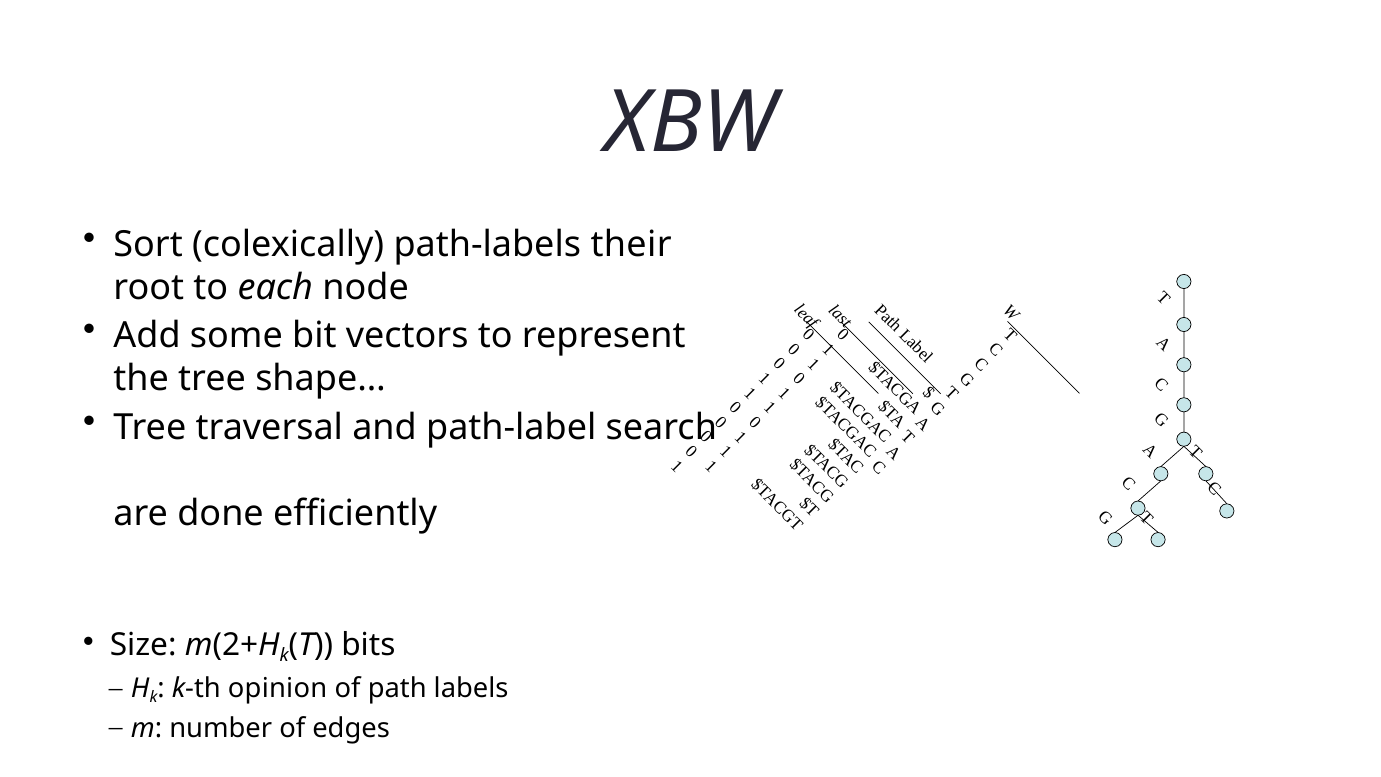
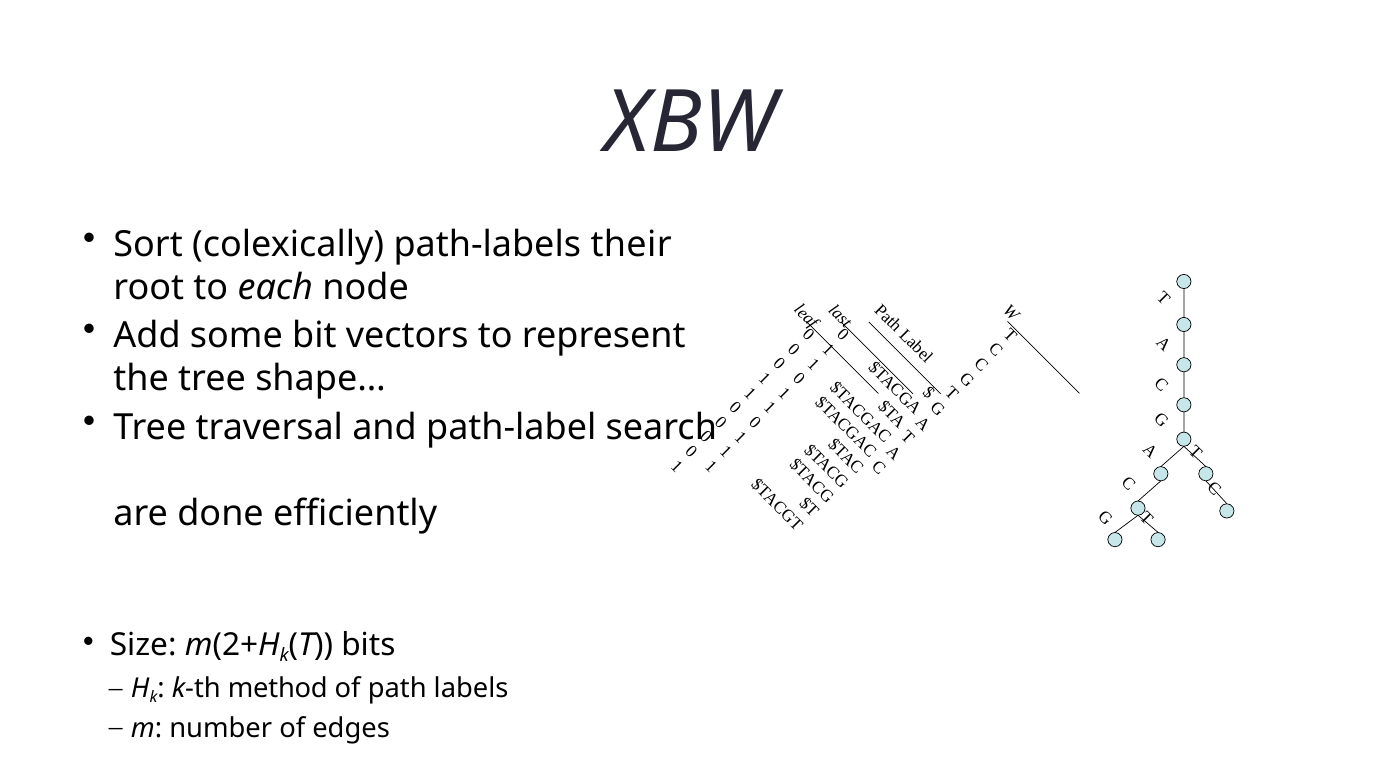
opinion: opinion -> method (278, 688)
